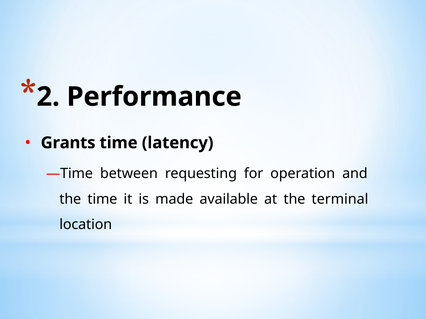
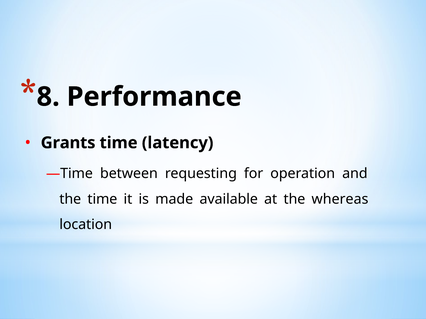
2: 2 -> 8 (48, 97)
terminal: terminal -> whereas (340, 199)
